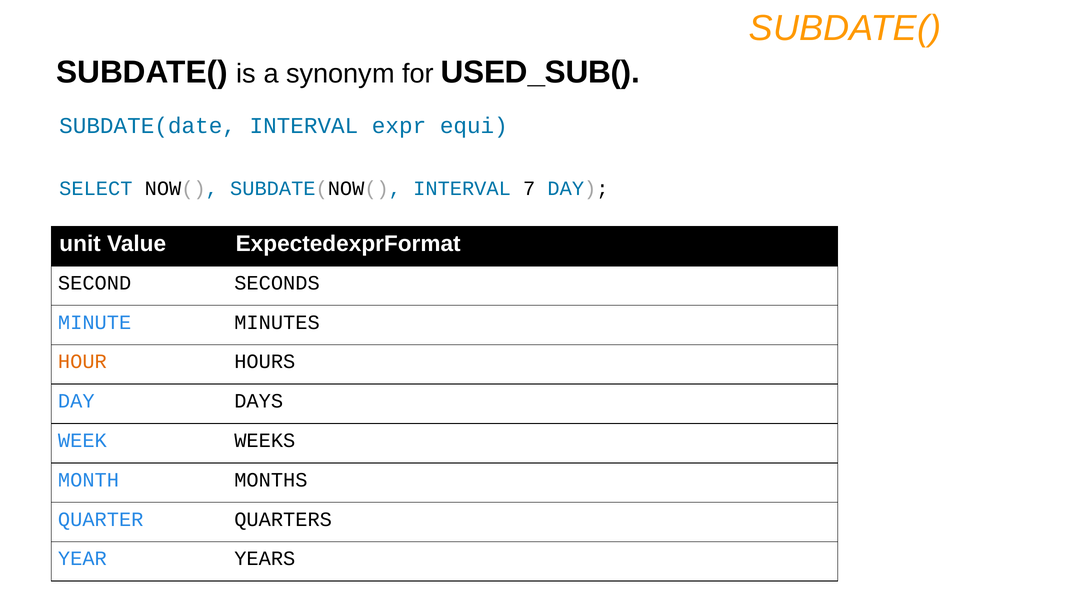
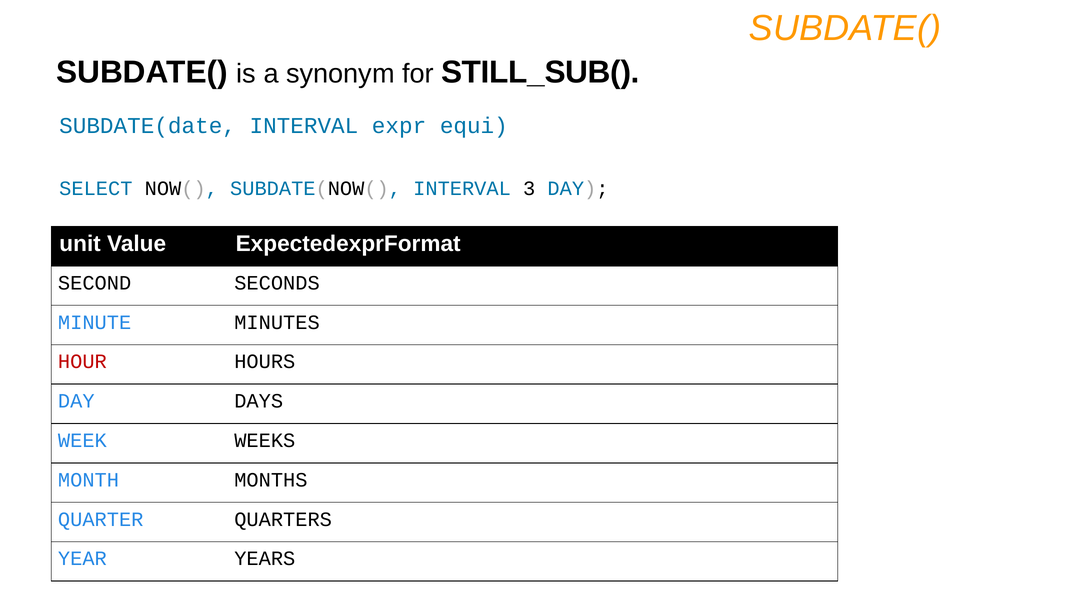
USED_SUB(: USED_SUB( -> STILL_SUB( (540, 72)
7: 7 -> 3 (529, 188)
HOUR colour: orange -> red (82, 361)
